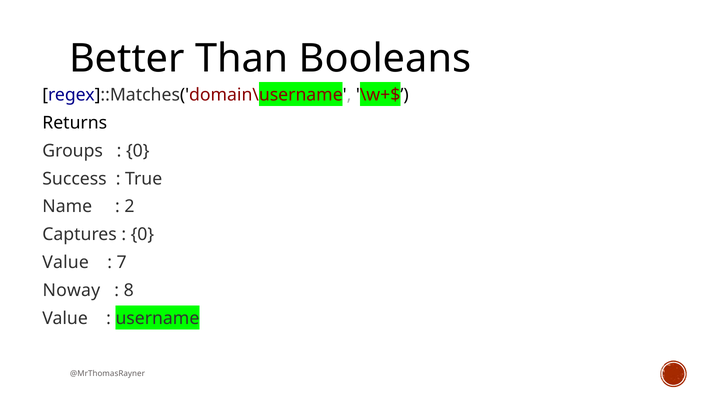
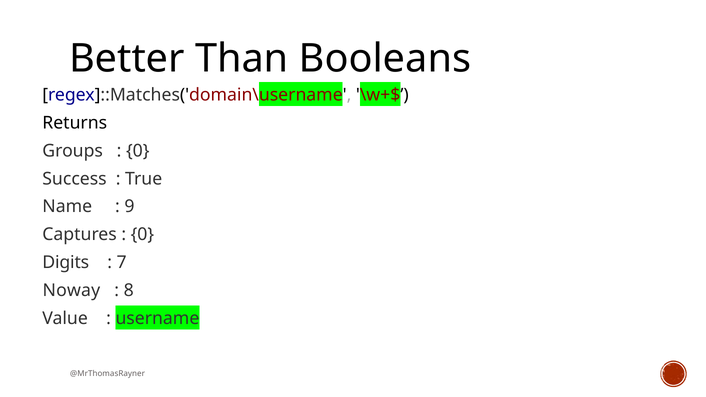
2: 2 -> 9 (129, 207)
Value: Value -> Digits (66, 263)
